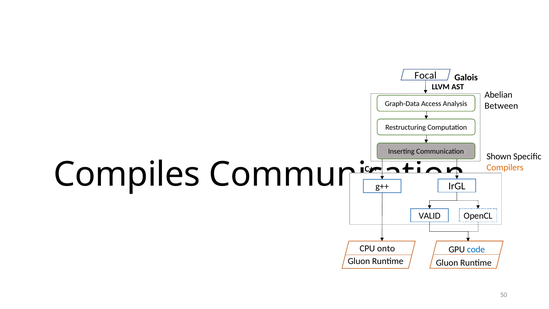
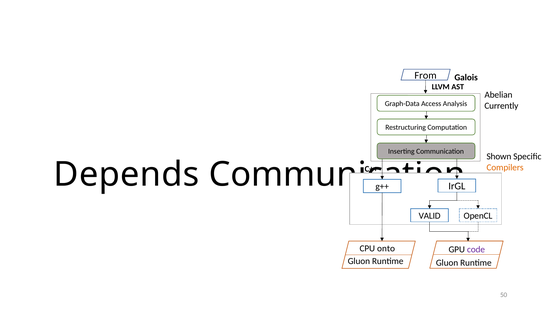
Focal: Focal -> From (426, 75)
Between: Between -> Currently (501, 106)
Compiles: Compiles -> Depends (127, 175)
code colour: blue -> purple (476, 249)
